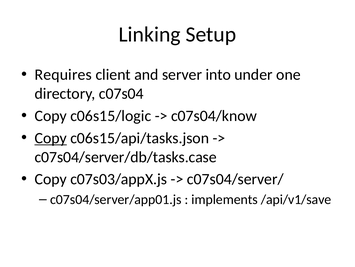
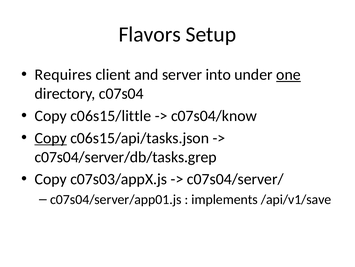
Linking: Linking -> Flavors (150, 34)
one underline: none -> present (288, 74)
c06s15/logic: c06s15/logic -> c06s15/little (111, 116)
c07s04/server/db/tasks.case: c07s04/server/db/tasks.case -> c07s04/server/db/tasks.grep (126, 157)
